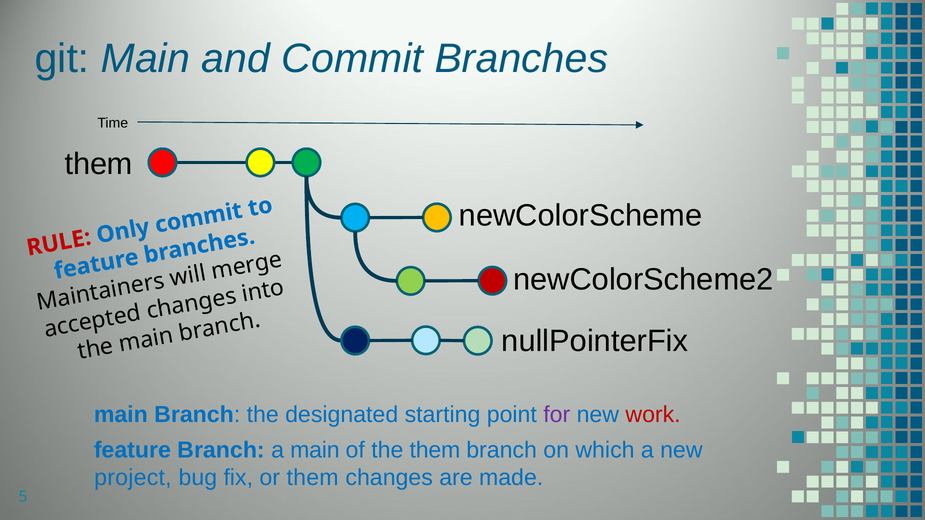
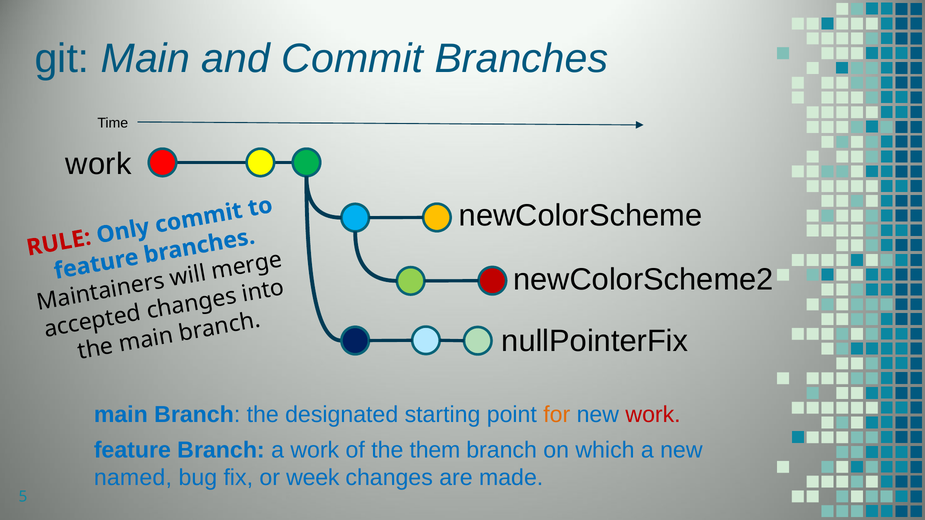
them: them -> work (98, 164)
for colour: purple -> orange (557, 415)
a main: main -> work (315, 450)
project: project -> named (133, 478)
or them: them -> week (313, 478)
